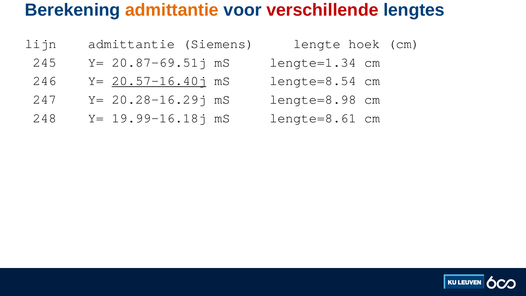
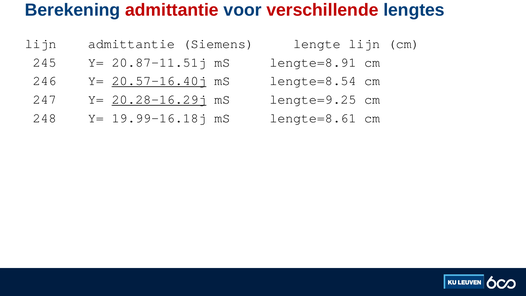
admittantie colour: orange -> red (172, 10)
lengte hoek: hoek -> lijn (364, 44)
20.87-69.51j: 20.87-69.51j -> 20.87-11.51j (159, 62)
lengte=1.34: lengte=1.34 -> lengte=8.91 (313, 62)
20.28-16.29j underline: none -> present (159, 100)
lengte=8.98: lengte=8.98 -> lengte=9.25 (313, 100)
